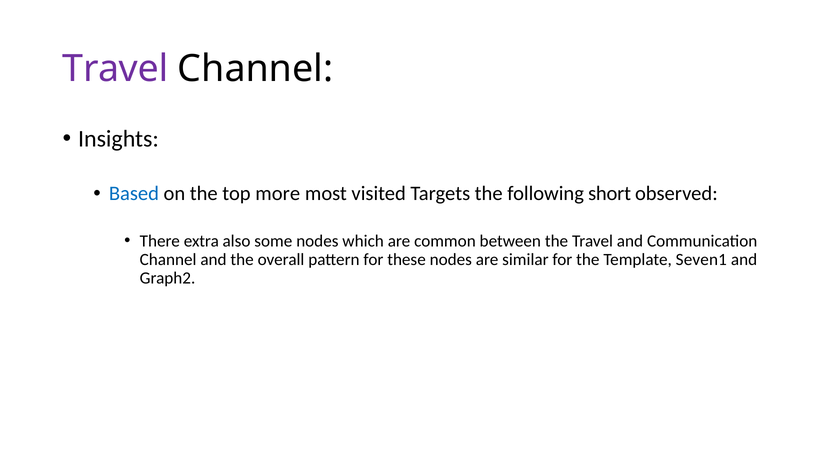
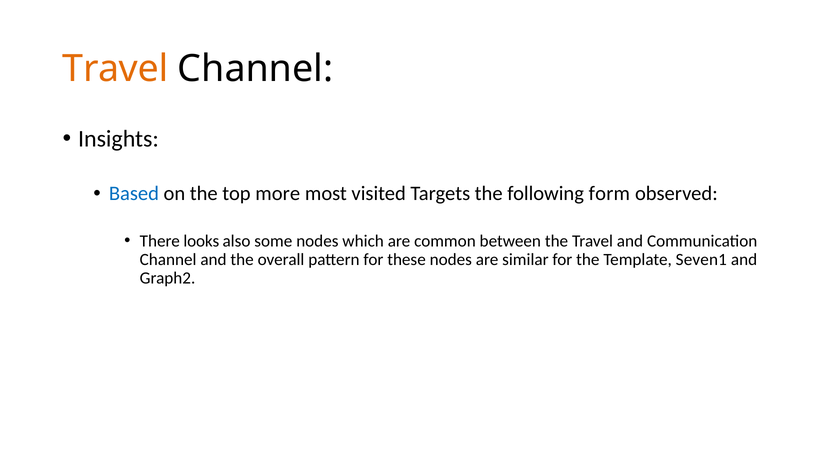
Travel colour: purple -> orange (115, 69)
short: short -> form (609, 194)
extra: extra -> looks (201, 241)
